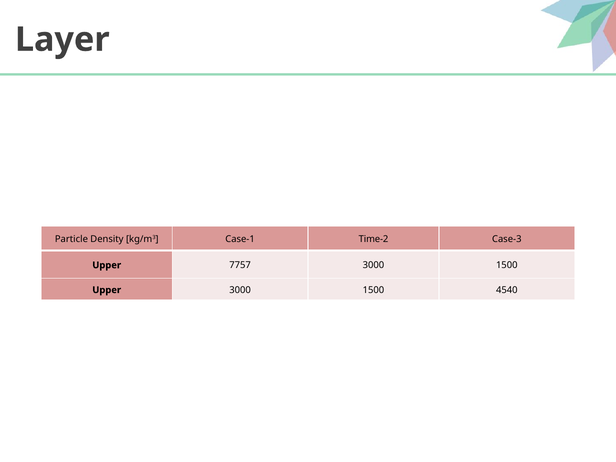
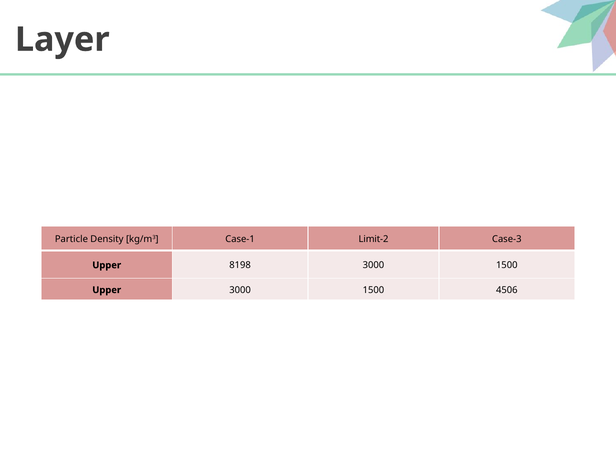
Time-2: Time-2 -> Limit-2 (374, 239)
7757: 7757 -> 8198 (240, 265)
4540: 4540 -> 4506 (507, 290)
